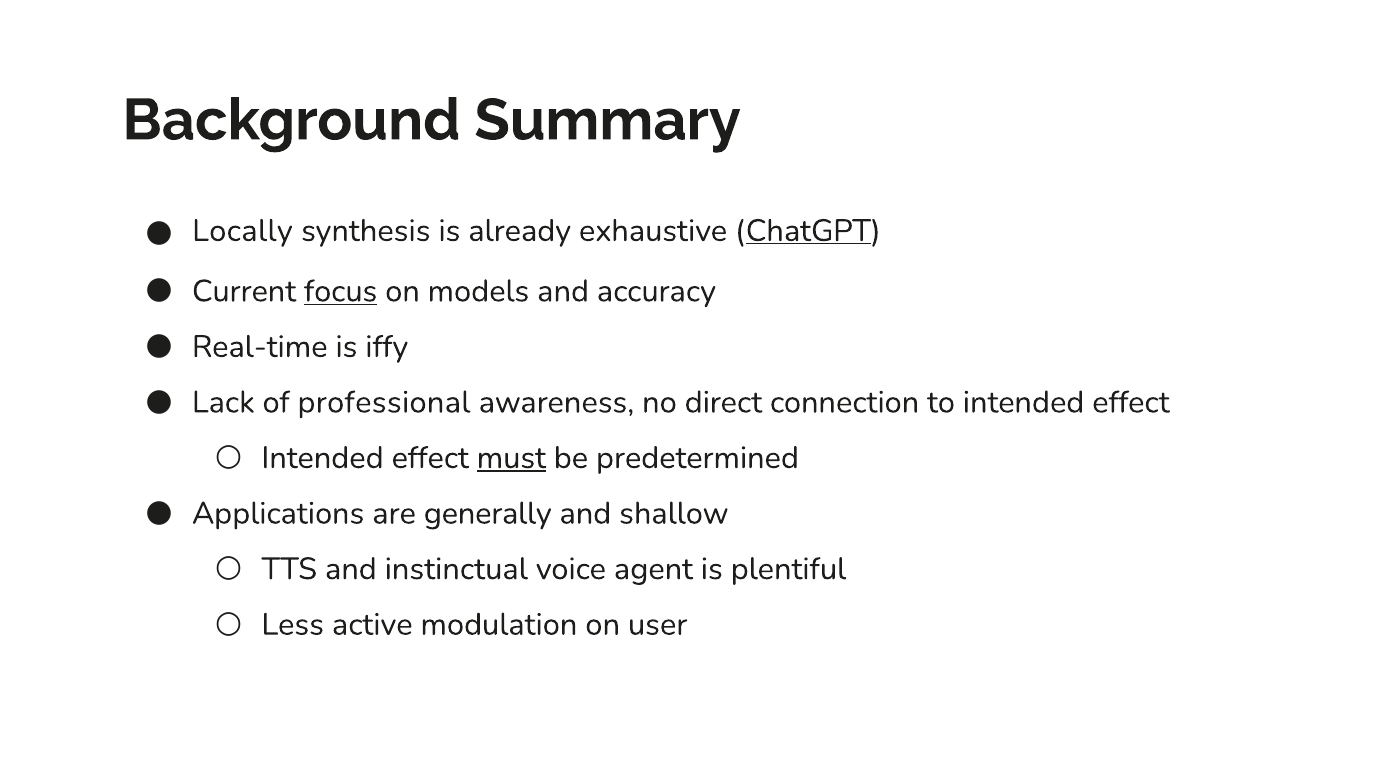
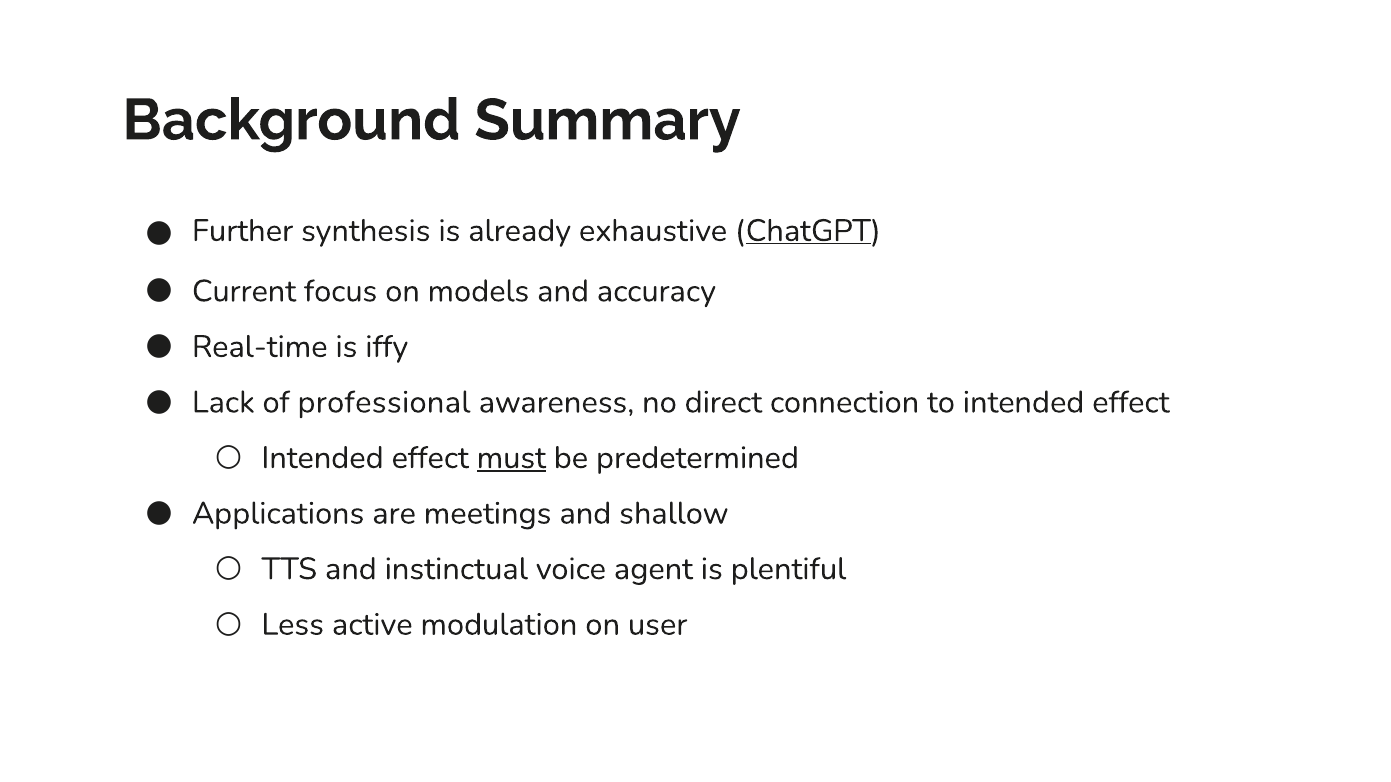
Locally: Locally -> Further (243, 231)
focus underline: present -> none (341, 291)
generally: generally -> meetings (488, 514)
